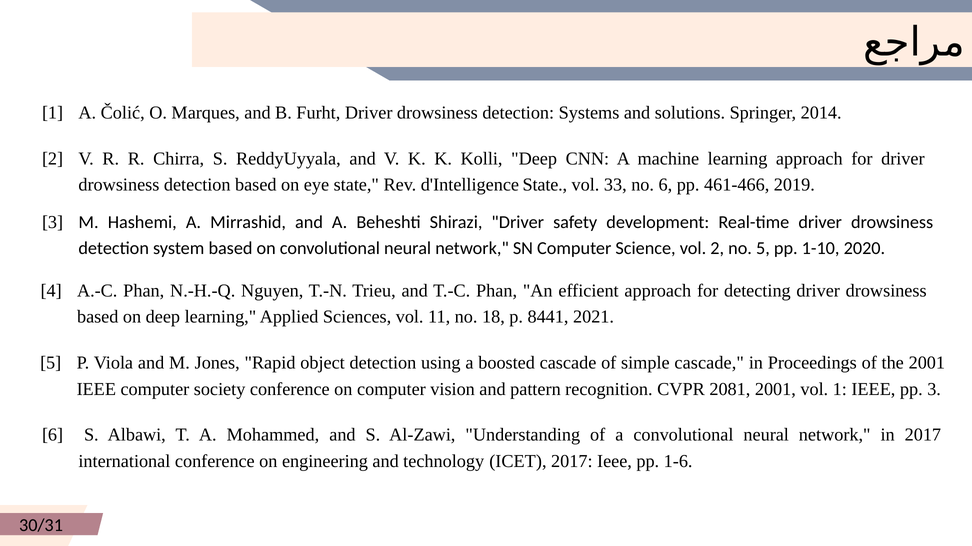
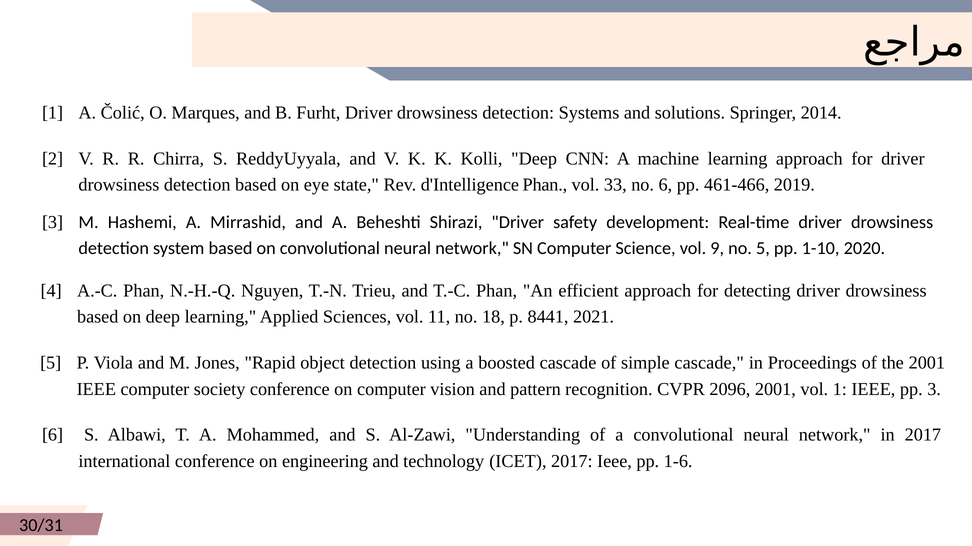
d'Intelligence State: State -> Phan (545, 185)
vol 2: 2 -> 9 (717, 249)
2081: 2081 -> 2096 (730, 390)
